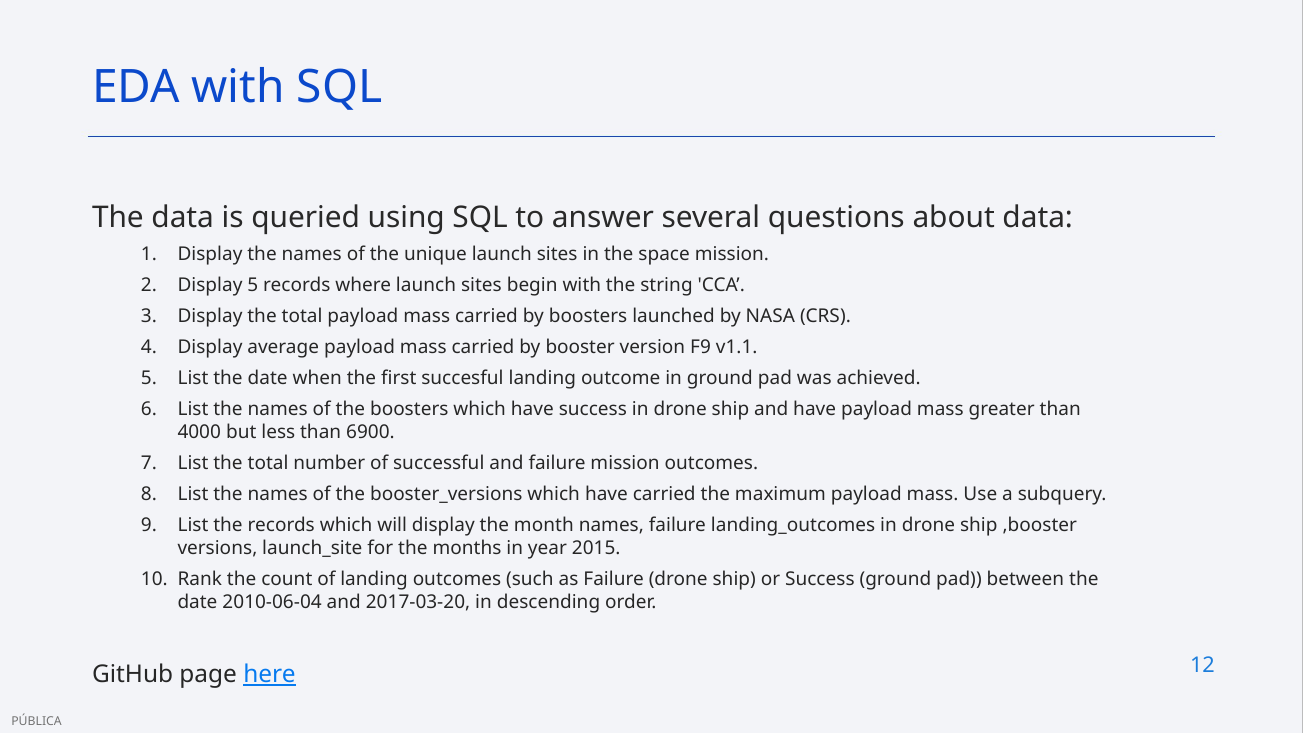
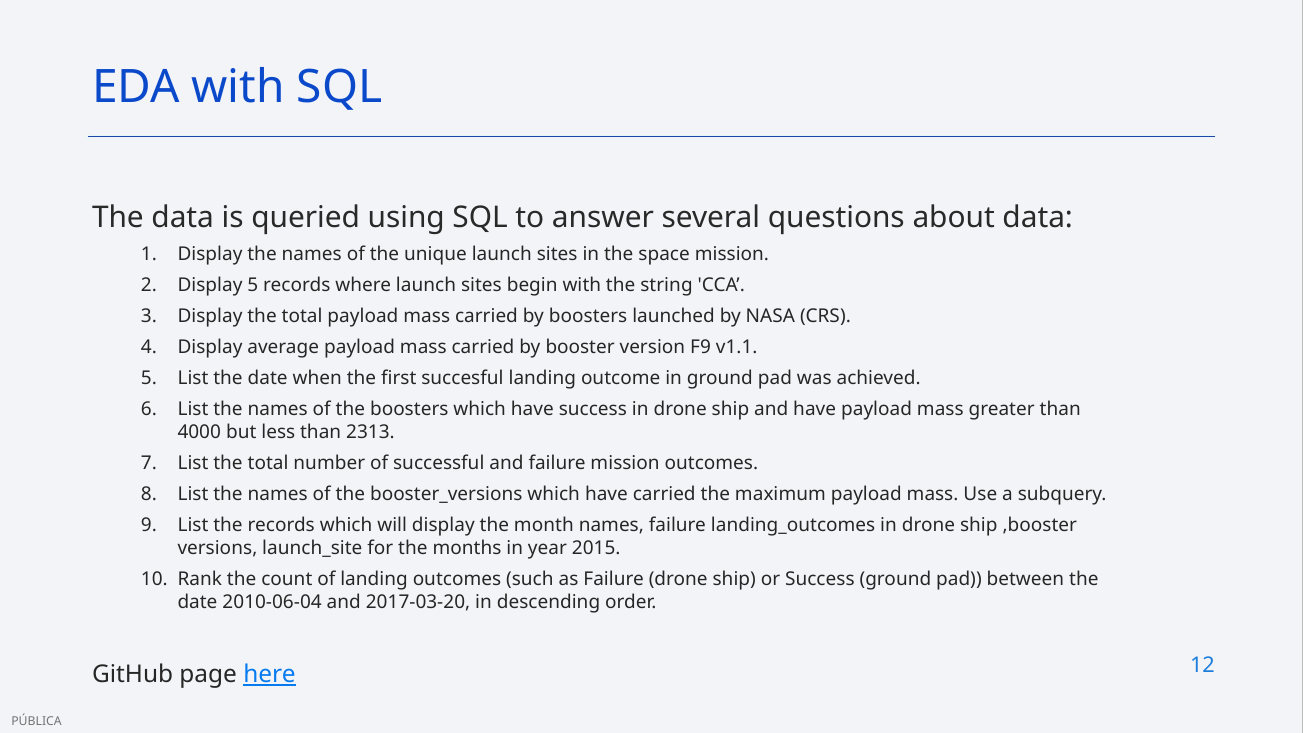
6900: 6900 -> 2313 (370, 432)
